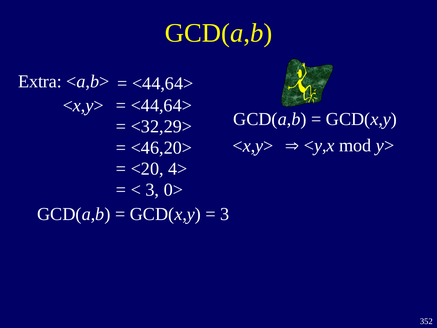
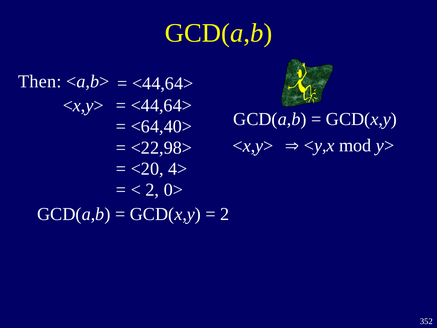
Extra: Extra -> Then (40, 81)
<32,29>: <32,29> -> <64,40> (161, 126)
<46,20>: <46,20> -> <22,98> (161, 148)
3: 3 -> 2 (152, 190)
3: 3 -> 2 (225, 214)
